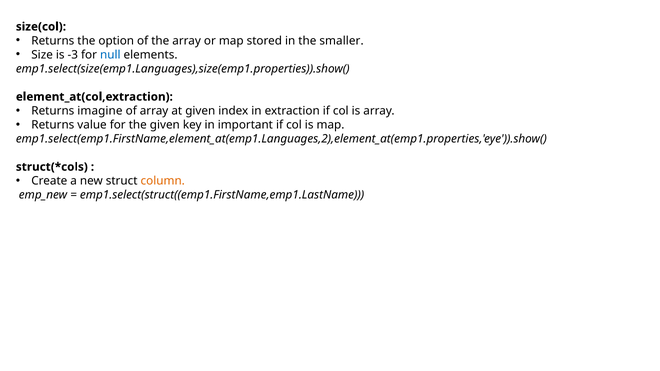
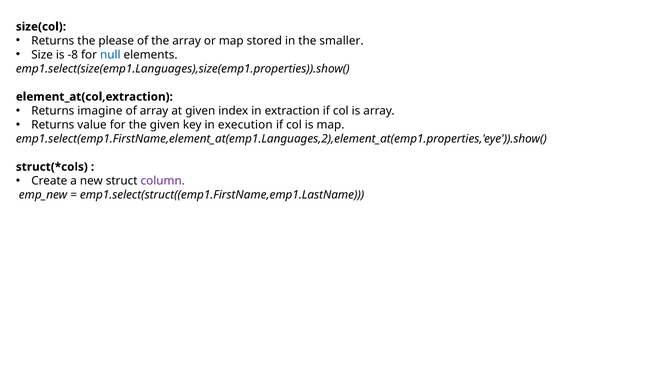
option: option -> please (116, 41)
-3: -3 -> -8 (73, 55)
important: important -> execution (245, 125)
column colour: orange -> purple (163, 181)
